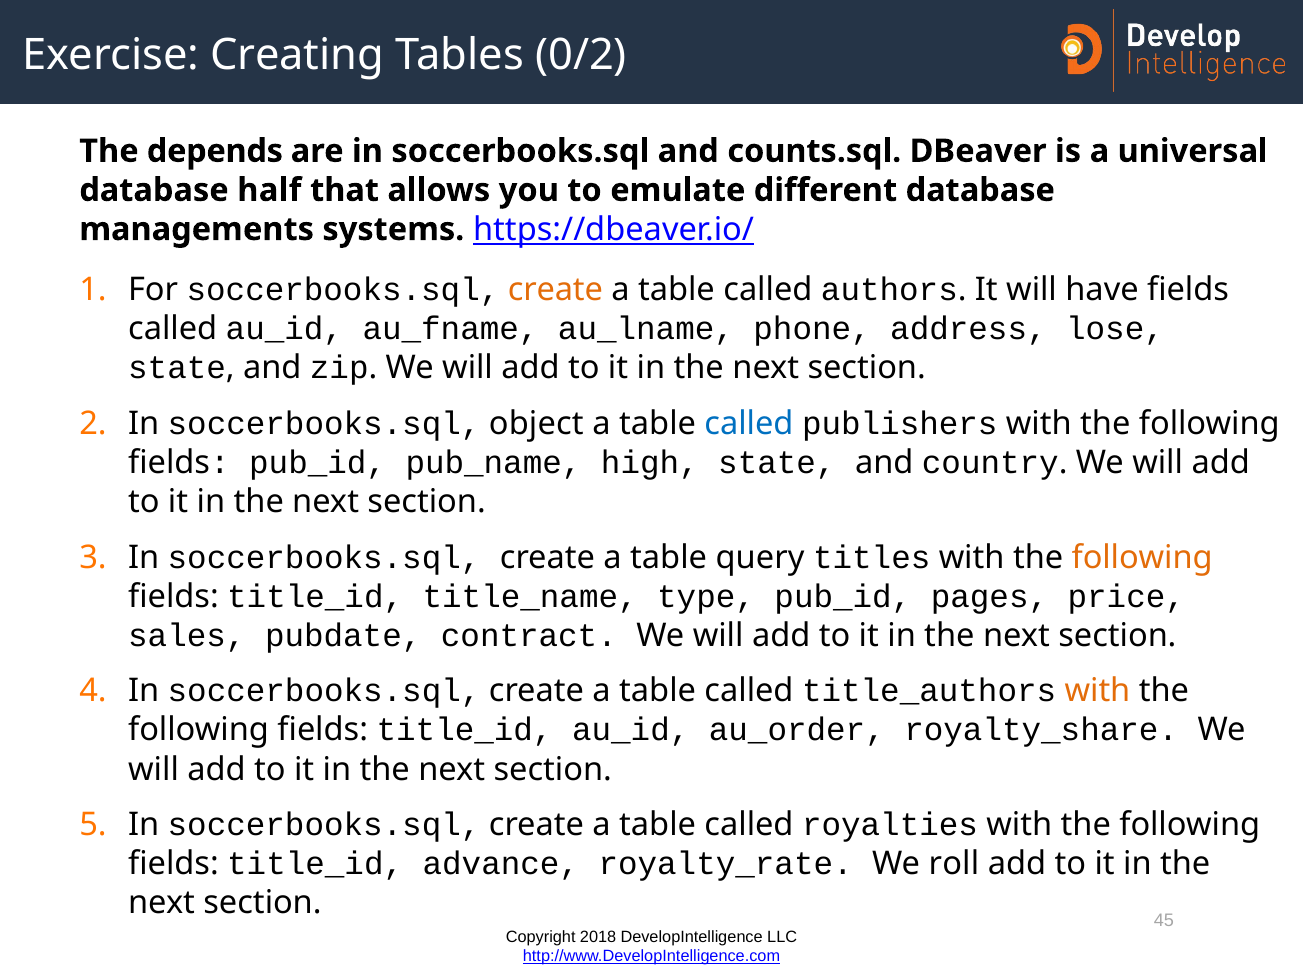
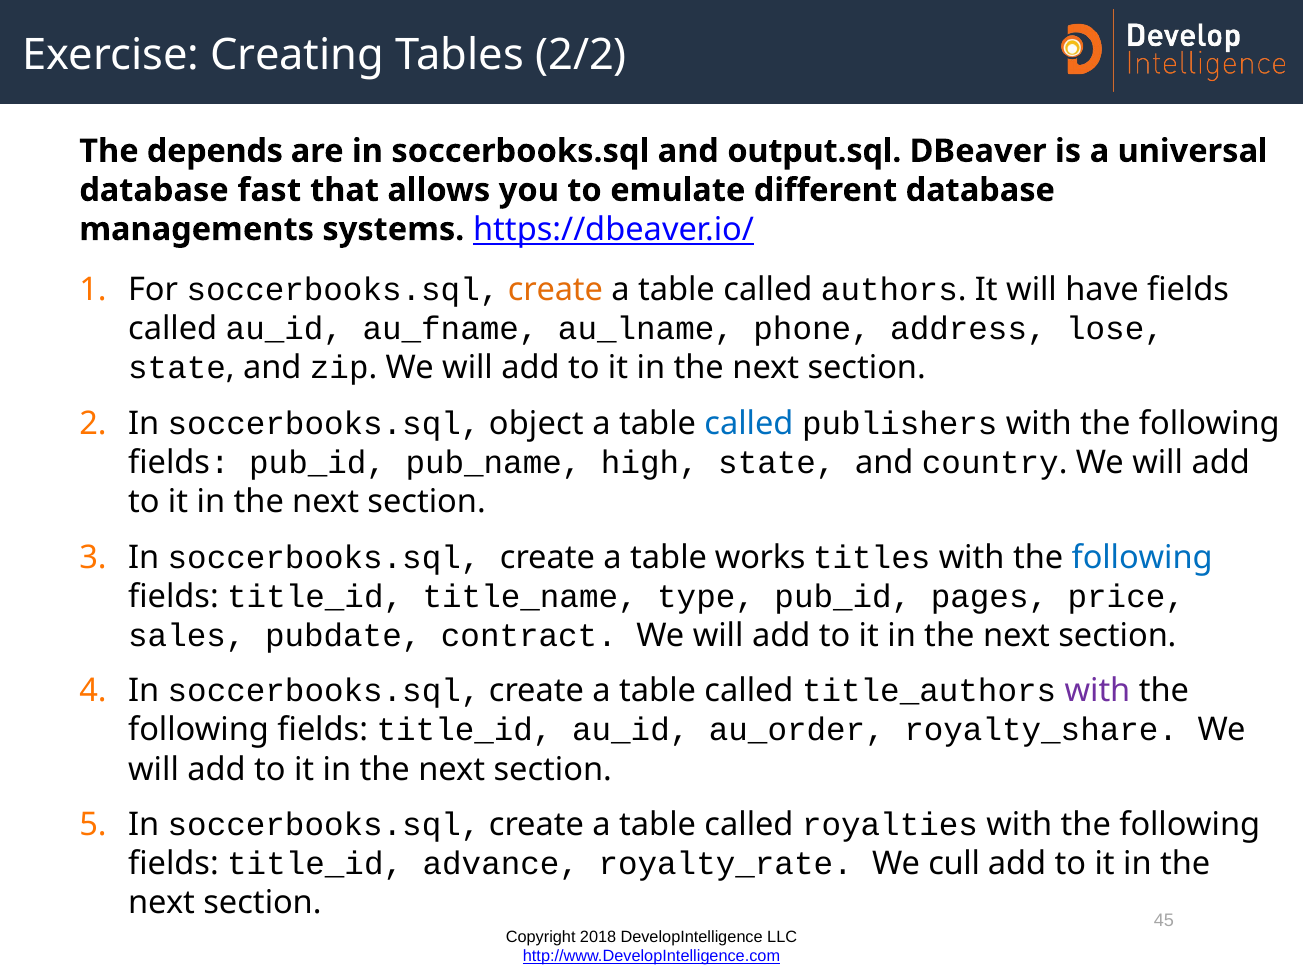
0/2: 0/2 -> 2/2 (581, 55)
counts.sql: counts.sql -> output.sql (814, 151)
half: half -> fast (269, 190)
query: query -> works (760, 557)
following colour: orange -> blue (1142, 557)
with colour: orange -> purple (1097, 691)
roll: roll -> cull (954, 863)
